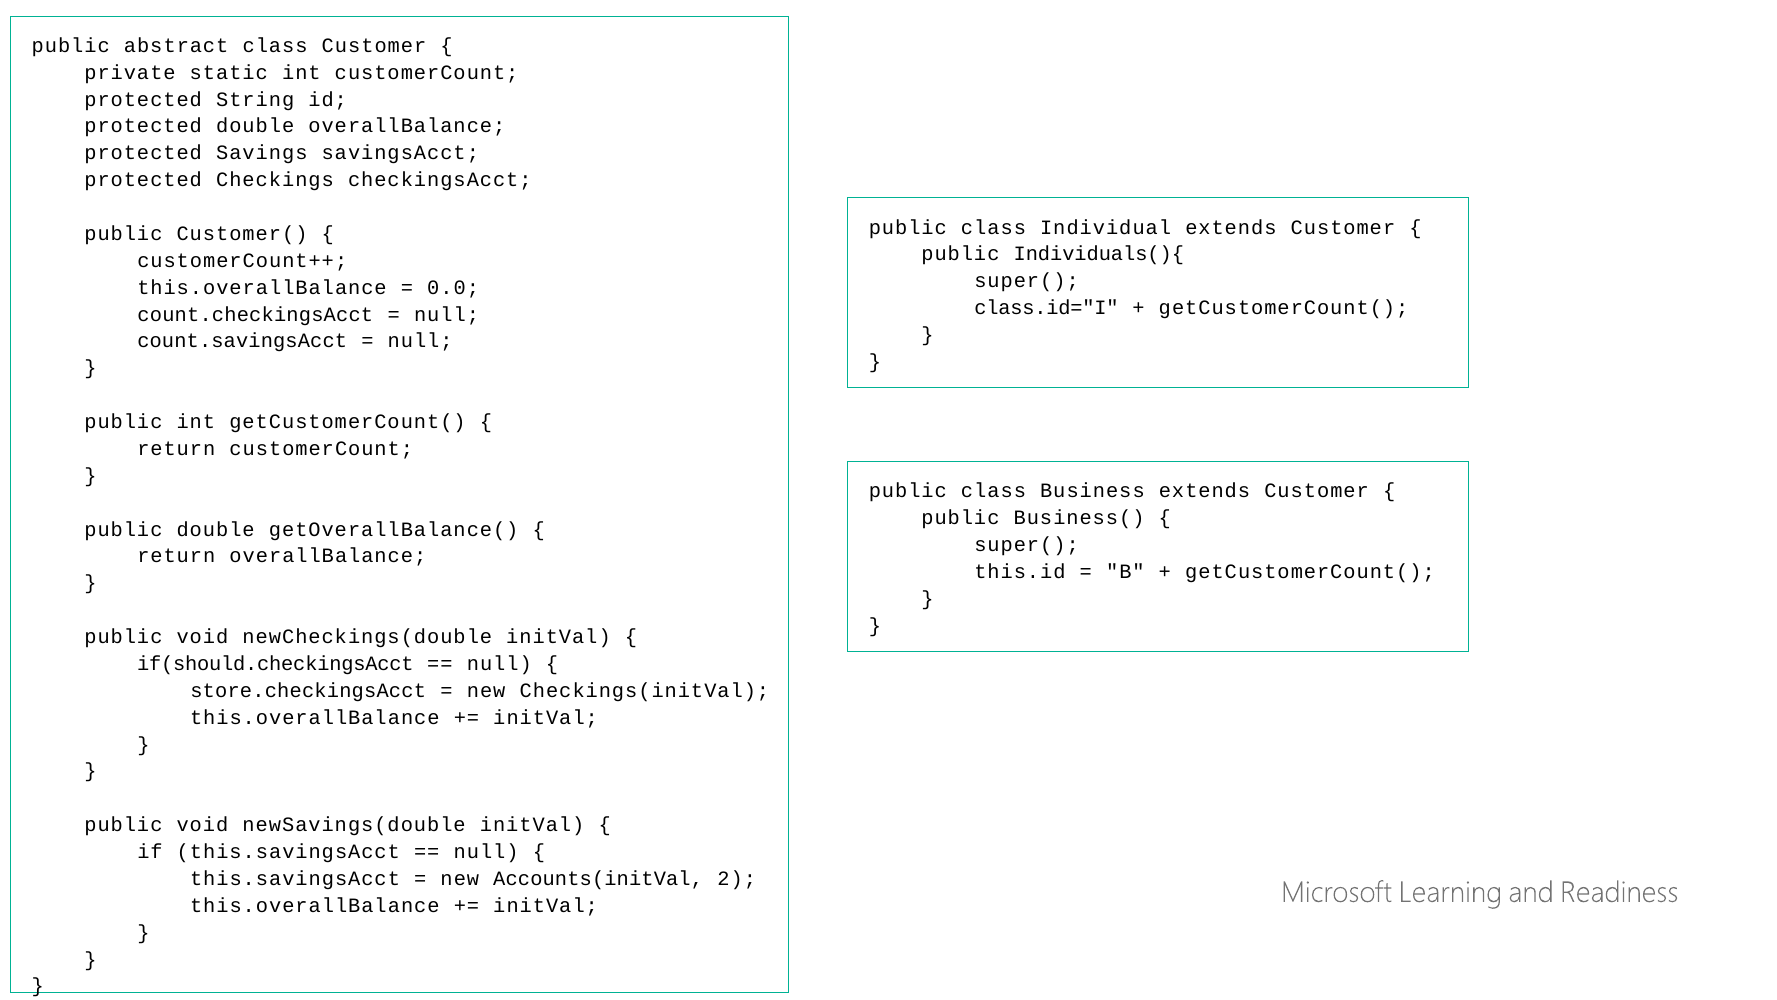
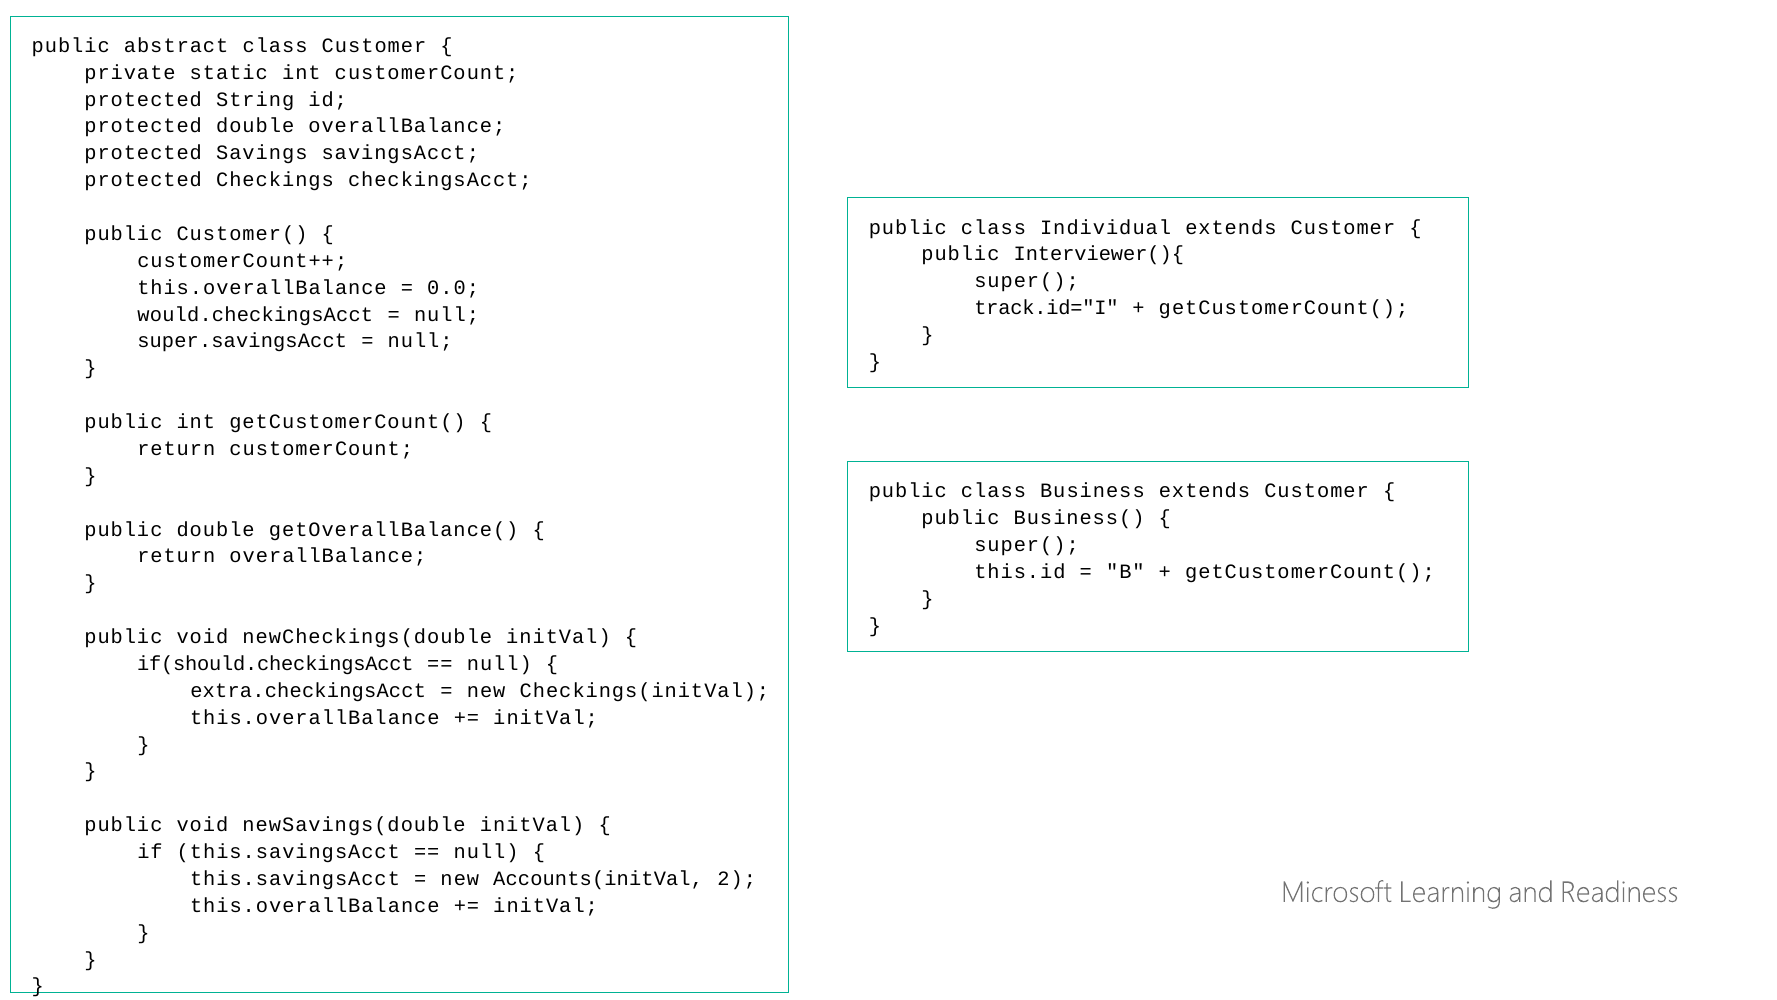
Individuals(){: Individuals(){ -> Interviewer(){ (1099, 254)
class.id="I: class.id="I -> track.id="I (1046, 308)
count.checkingsAcct: count.checkingsAcct -> would.checkingsAcct (255, 314)
count.savingsAcct: count.savingsAcct -> super.savingsAcct (242, 341)
store.checkingsAcct: store.checkingsAcct -> extra.checkingsAcct (308, 690)
